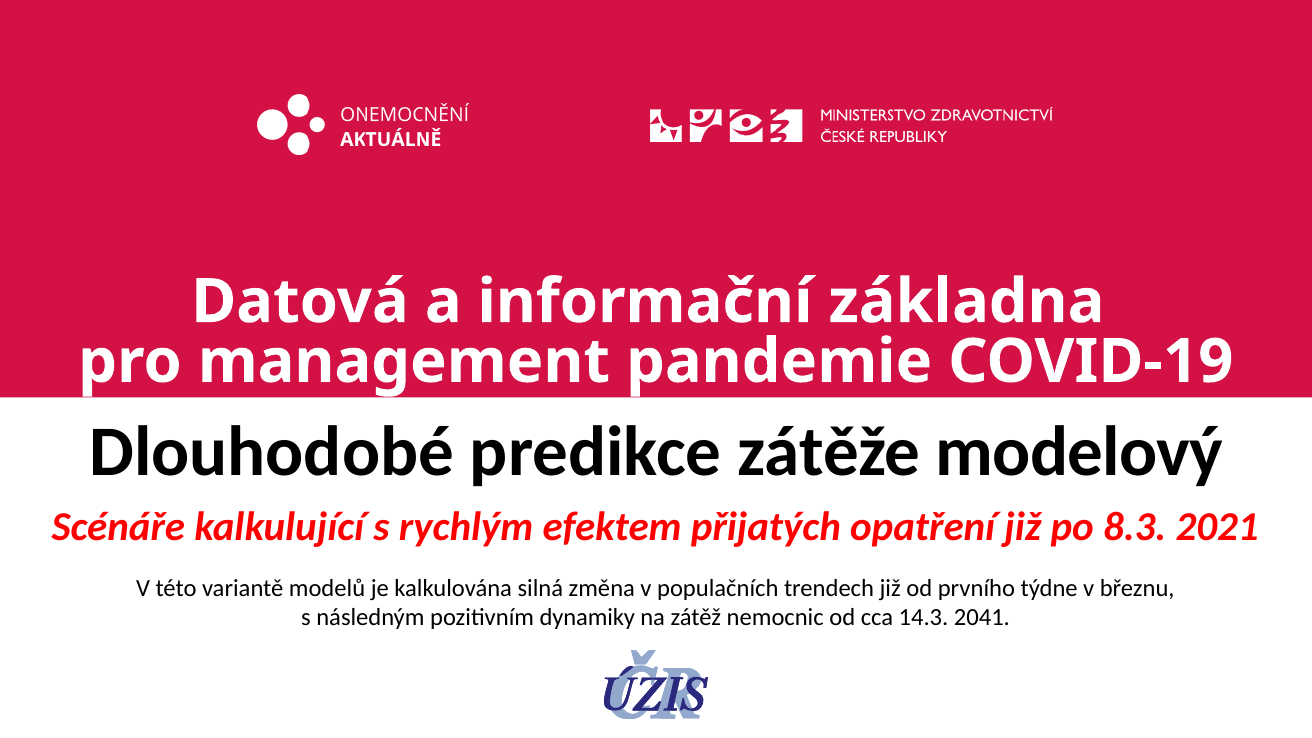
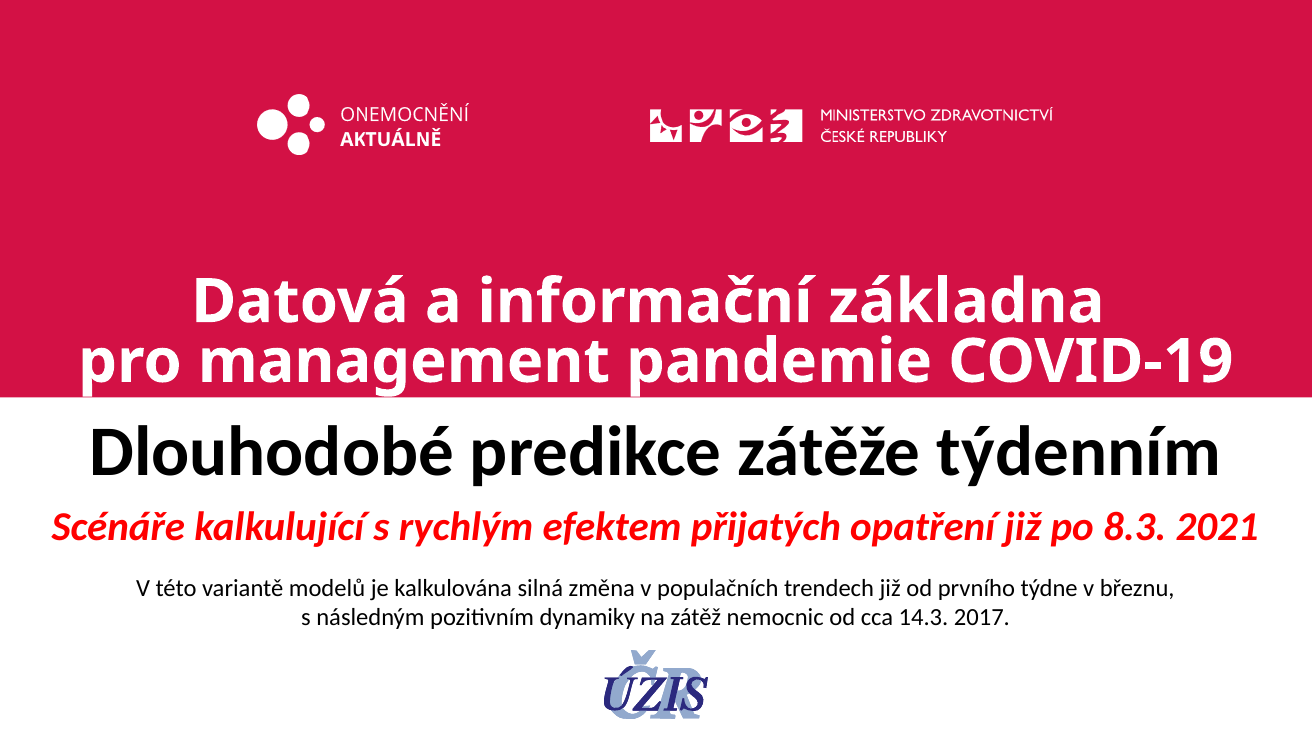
modelový: modelový -> týdenním (1079, 452)
2041: 2041 -> 2017 (982, 618)
